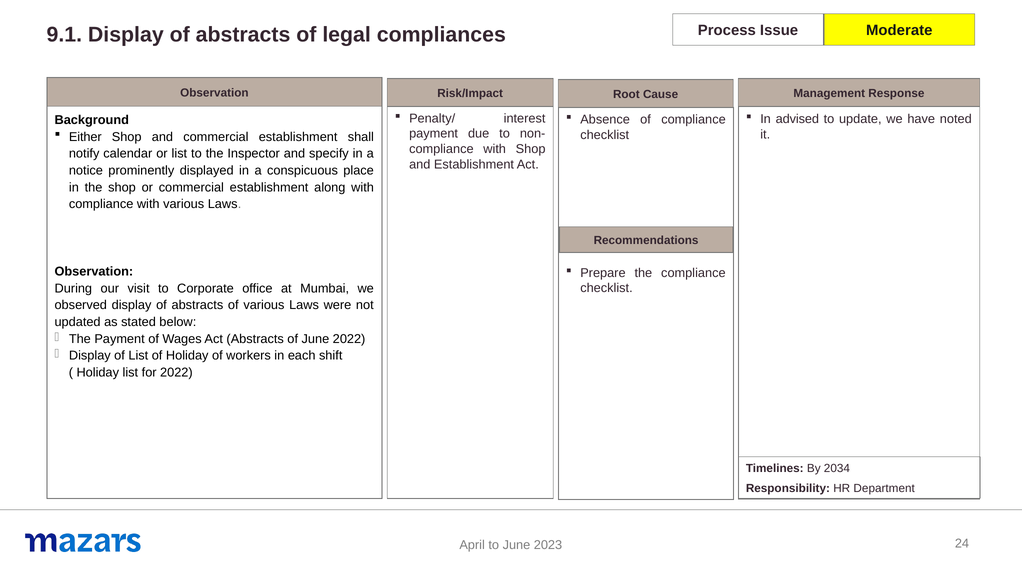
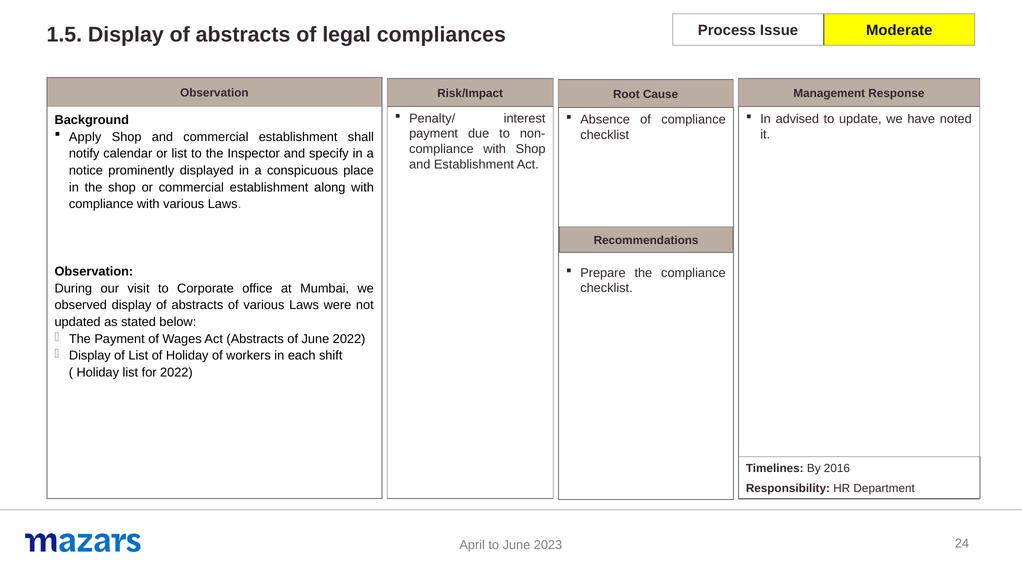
9.1: 9.1 -> 1.5 (64, 35)
Either: Either -> Apply (85, 137)
2034: 2034 -> 2016 (837, 468)
